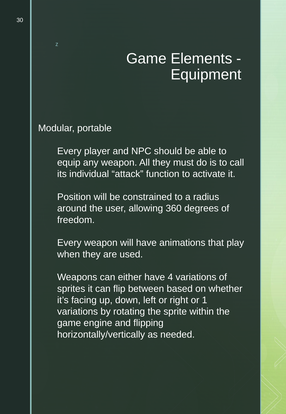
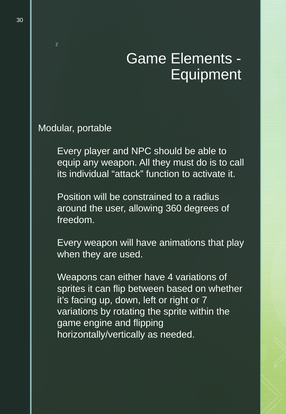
1: 1 -> 7 (205, 299)
